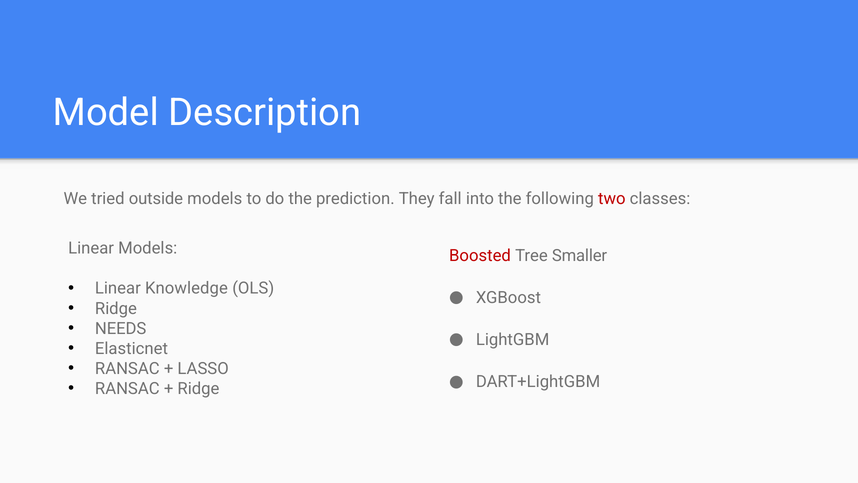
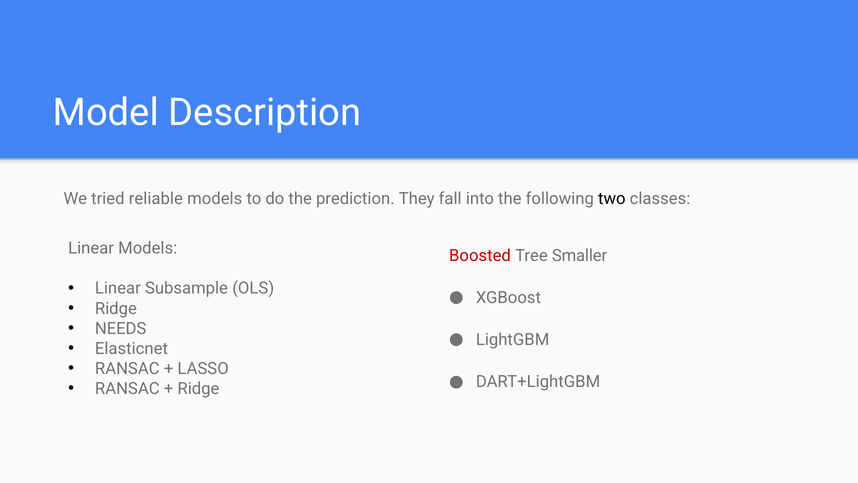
outside: outside -> reliable (156, 199)
two colour: red -> black (612, 199)
Knowledge: Knowledge -> Subsample (186, 288)
